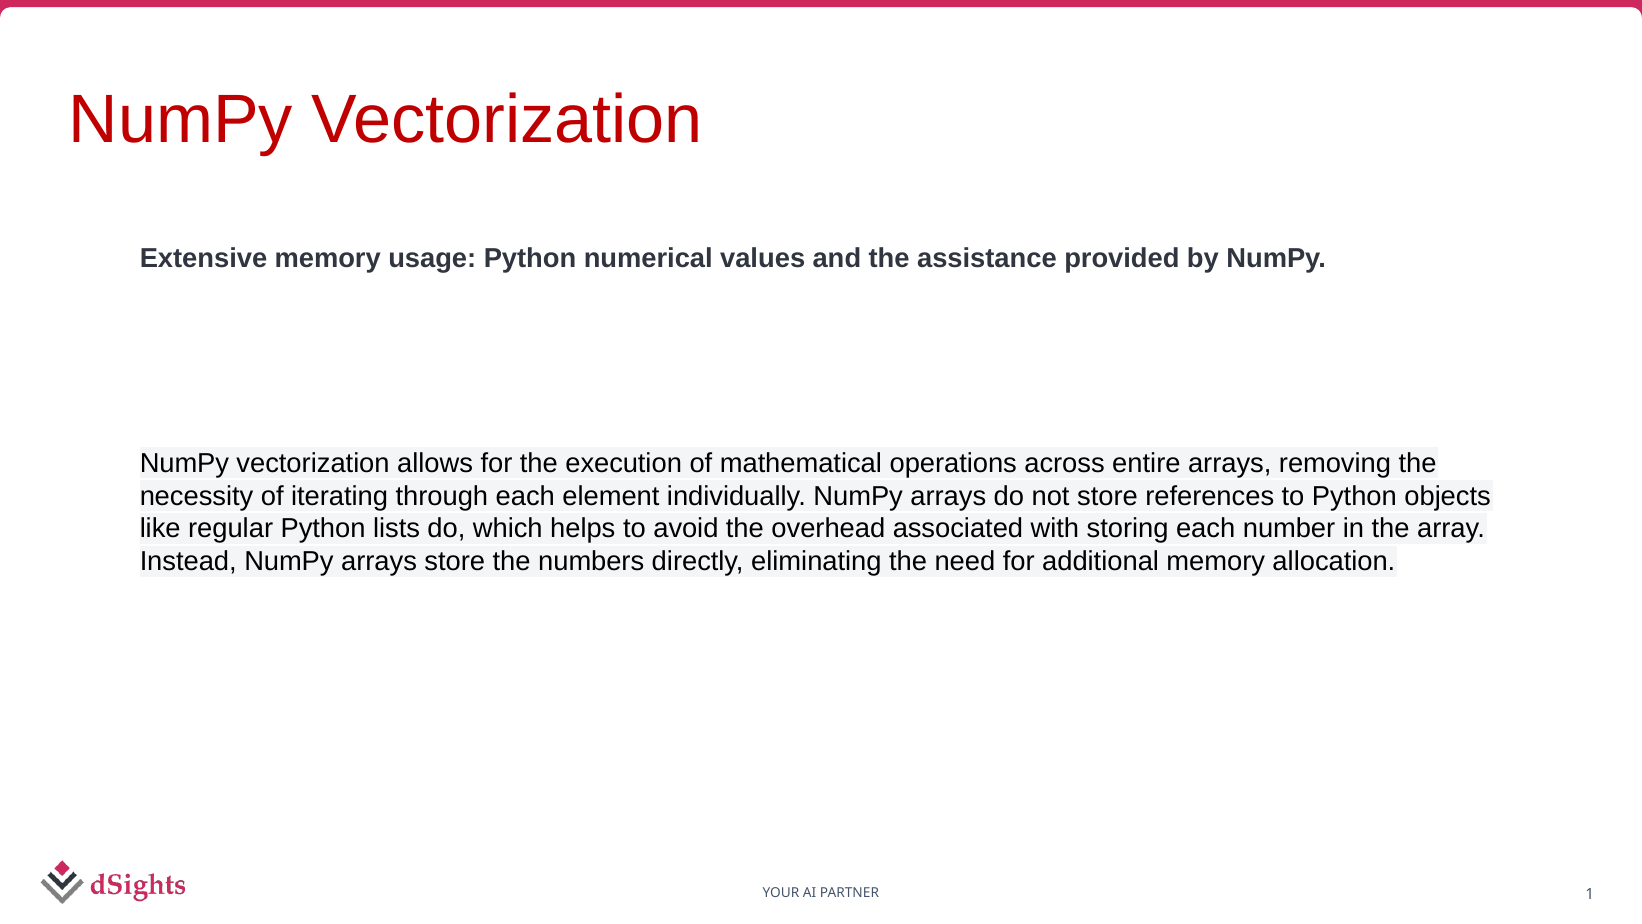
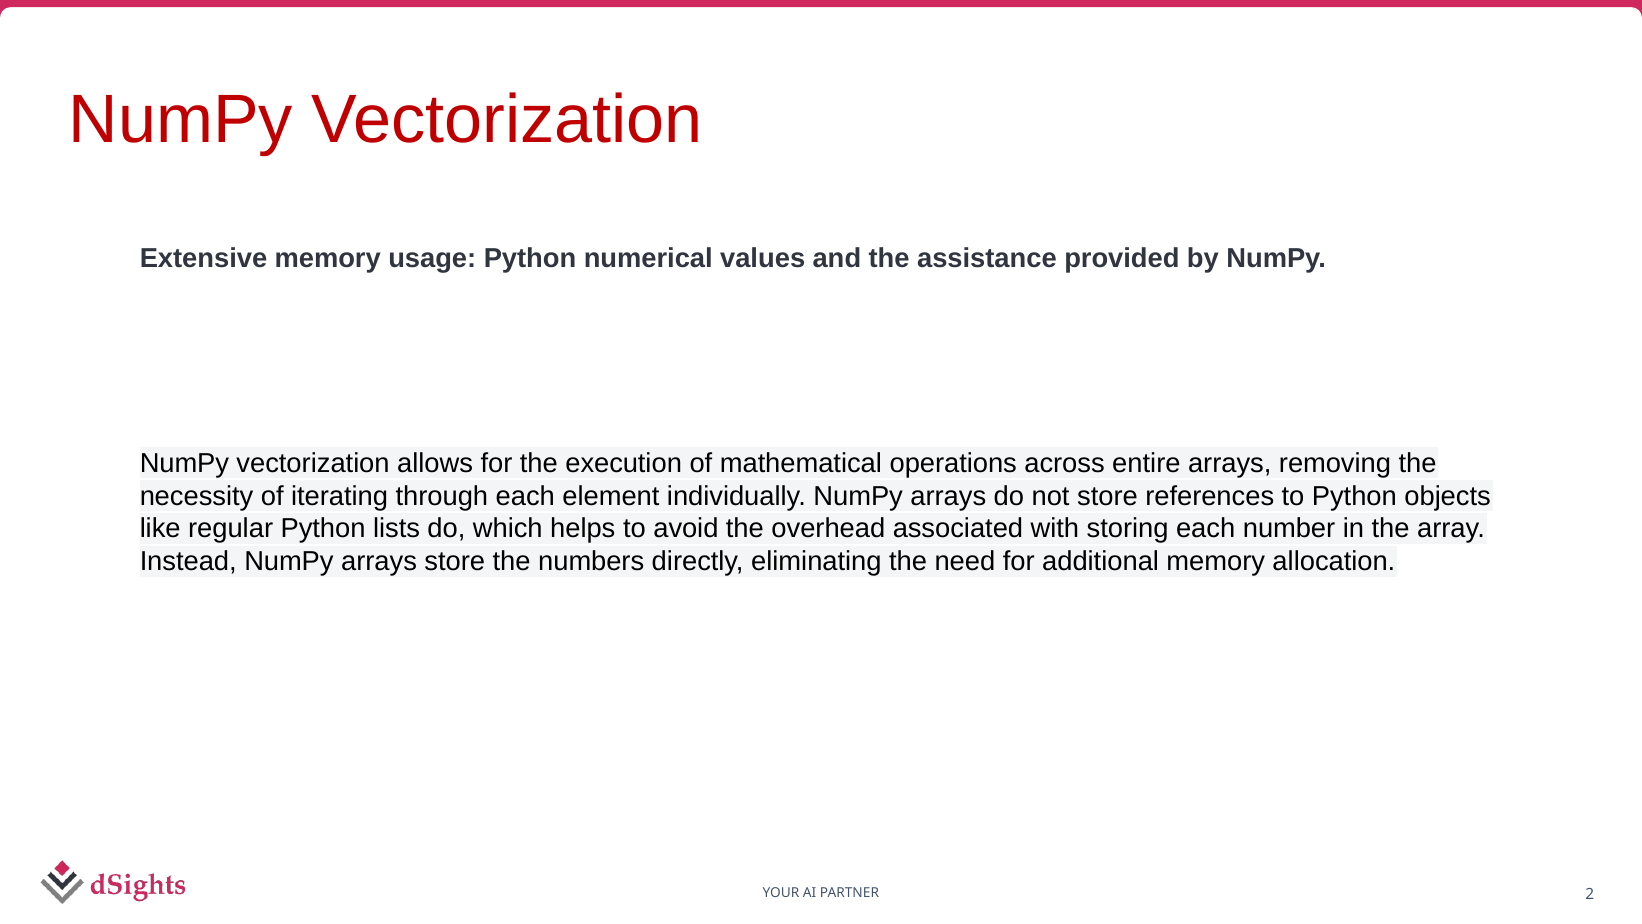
1: 1 -> 2 (1590, 894)
